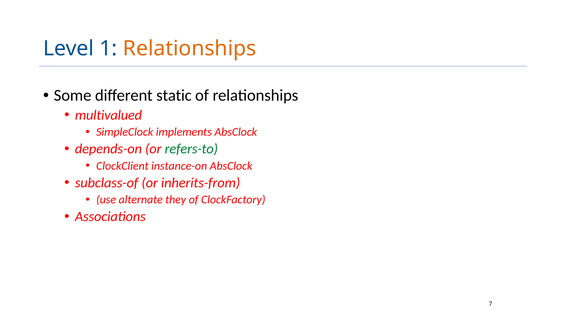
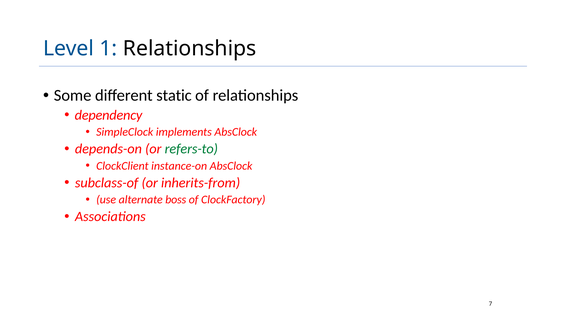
Relationships colour: orange -> black (190, 49)
multivalued: multivalued -> dependency (109, 115)
they: they -> boss (176, 200)
